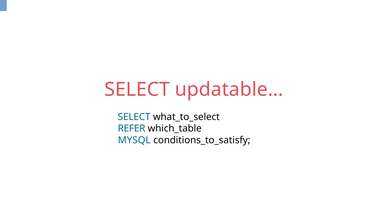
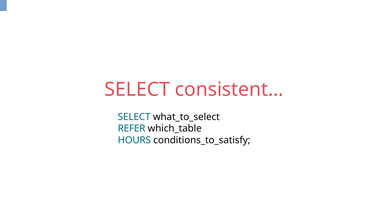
updatable…: updatable… -> consistent… (229, 90)
MYSQL: MYSQL -> HOURS (134, 140)
